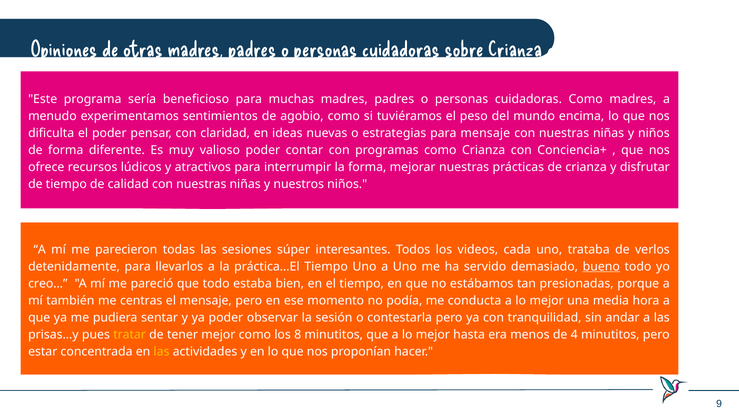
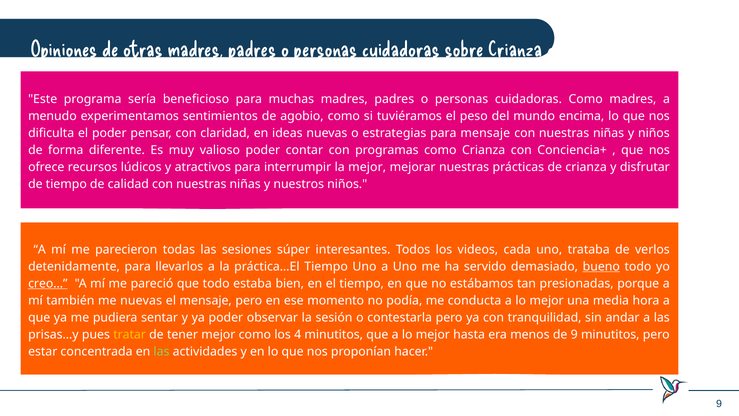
la forma: forma -> mejor (367, 167)
creo… underline: none -> present (48, 283)
me centras: centras -> nuevas (141, 300)
8: 8 -> 4 (298, 334)
de 4: 4 -> 9 (574, 334)
las colour: yellow -> light green (161, 351)
